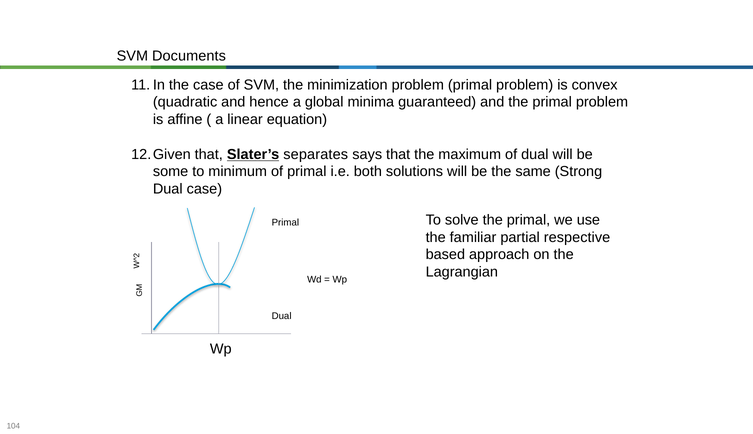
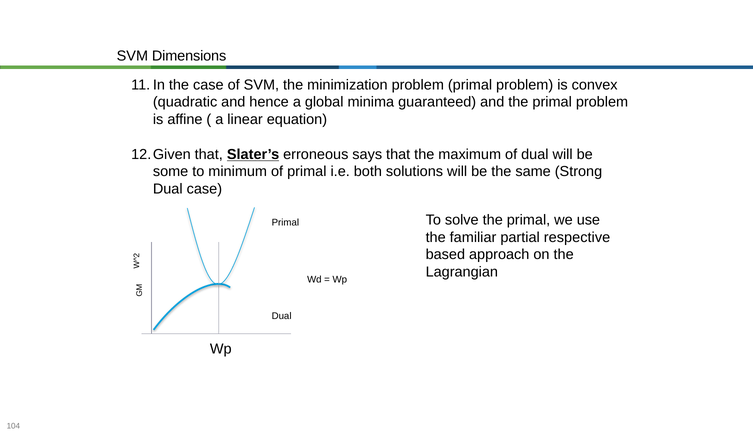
Documents: Documents -> Dimensions (189, 56)
separates: separates -> erroneous (316, 154)
